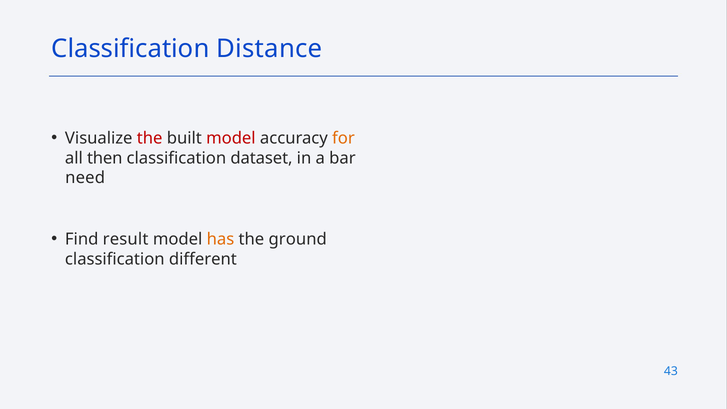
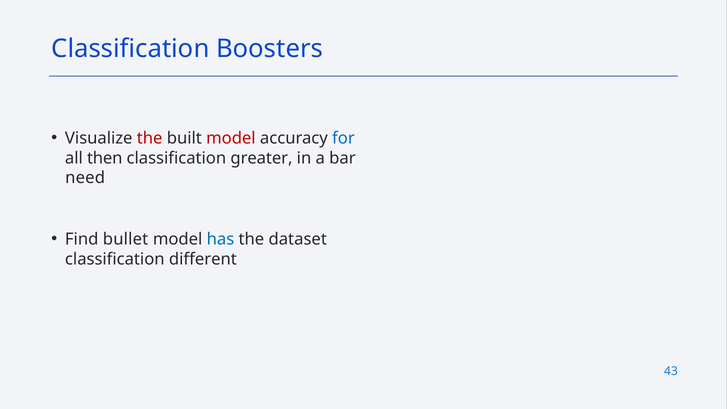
Distance: Distance -> Boosters (270, 49)
for colour: orange -> blue (343, 138)
dataset: dataset -> greater (261, 158)
result: result -> bullet (126, 239)
has colour: orange -> blue (220, 239)
ground: ground -> dataset (298, 239)
